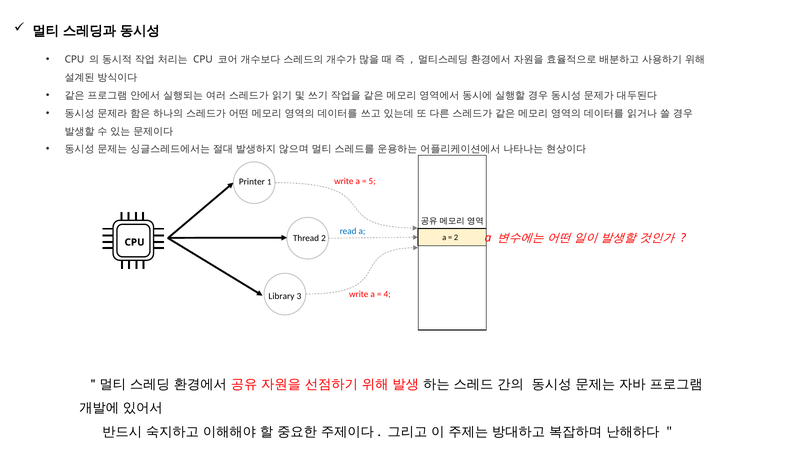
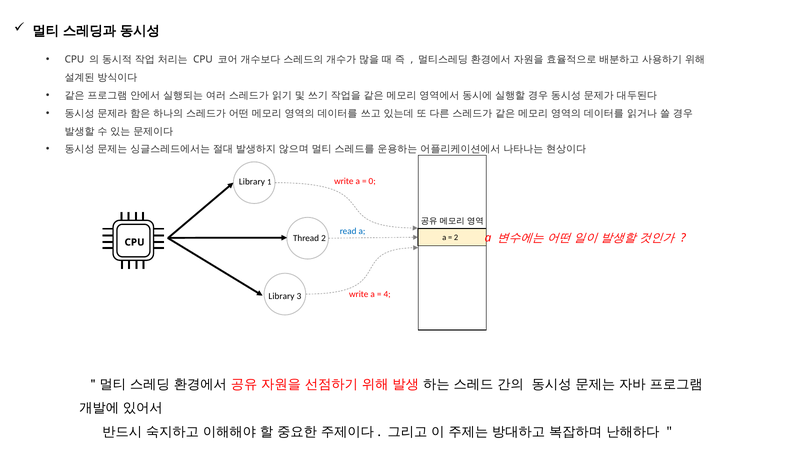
5: 5 -> 0 (372, 181)
Printer: Printer -> Library (252, 182)
